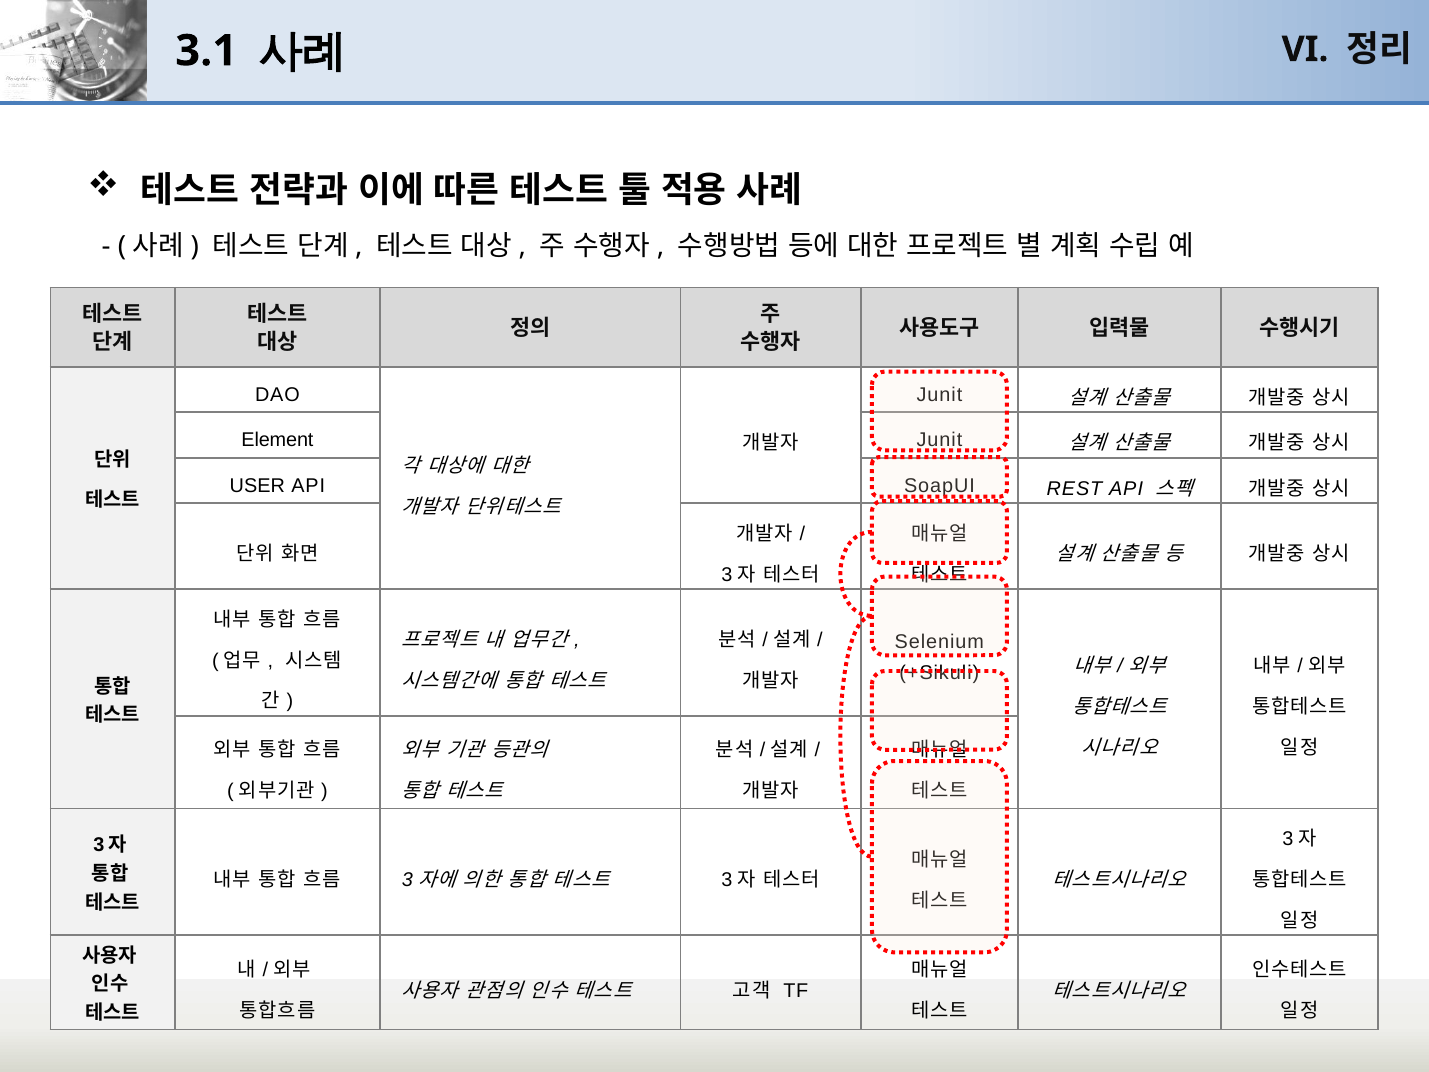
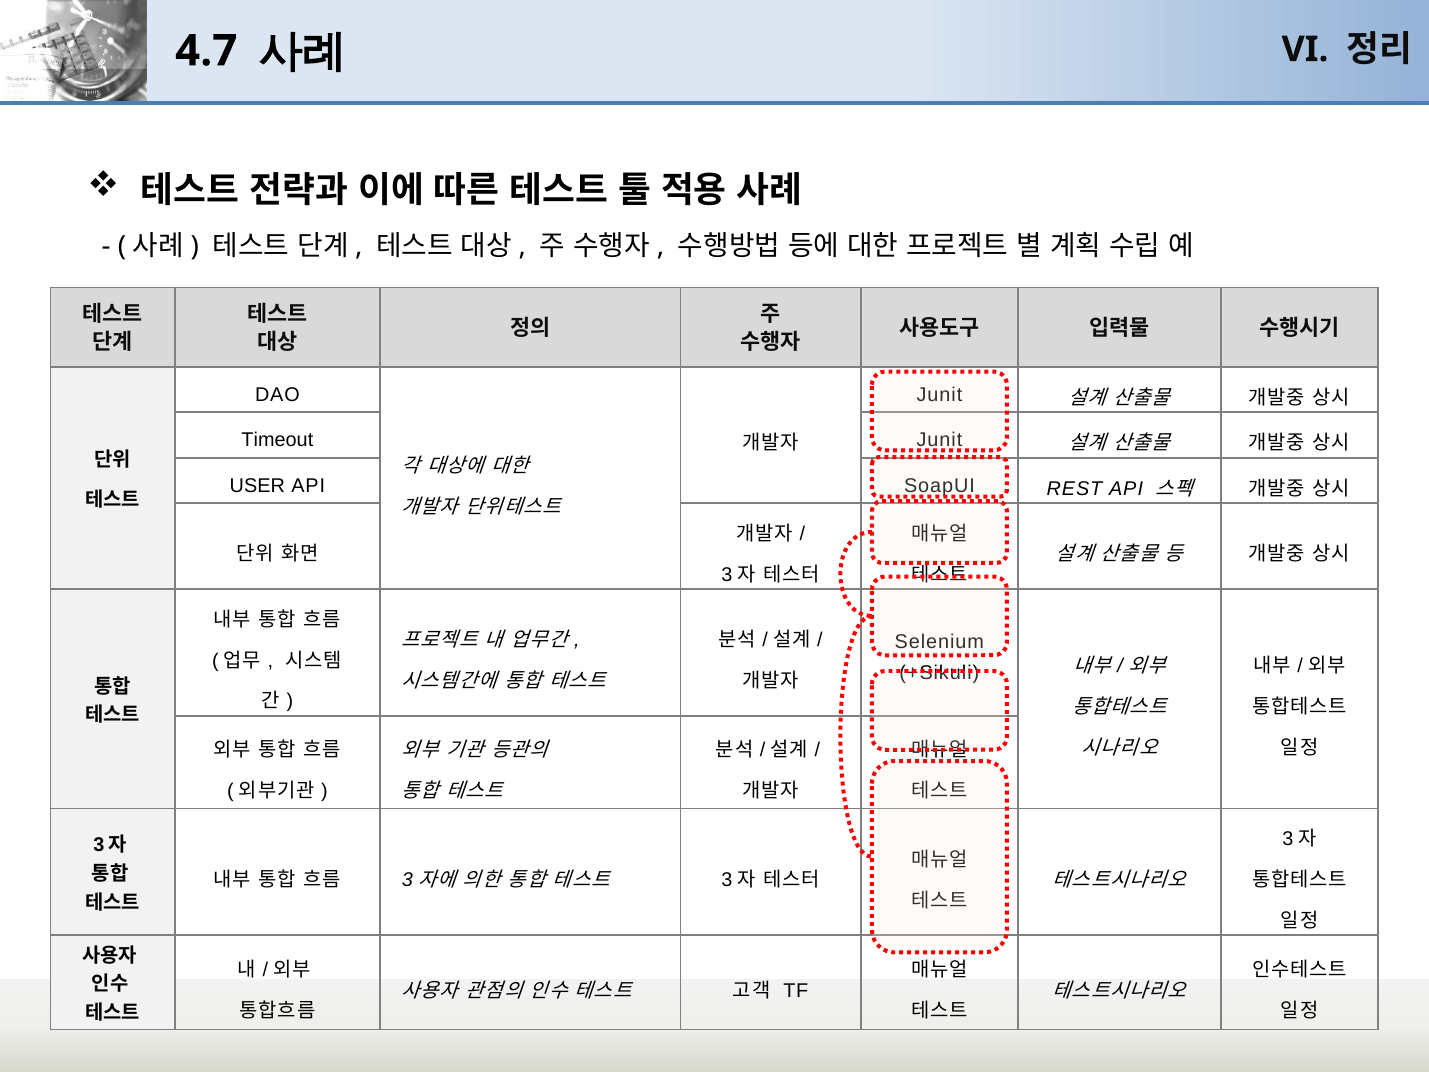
3.1: 3.1 -> 4.7 (206, 51)
Element: Element -> Timeout (277, 440)
